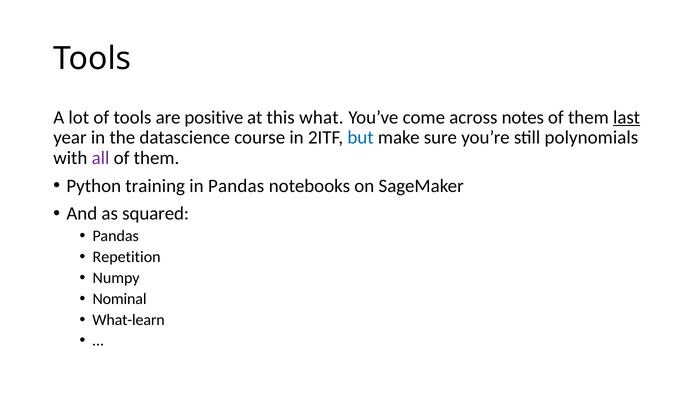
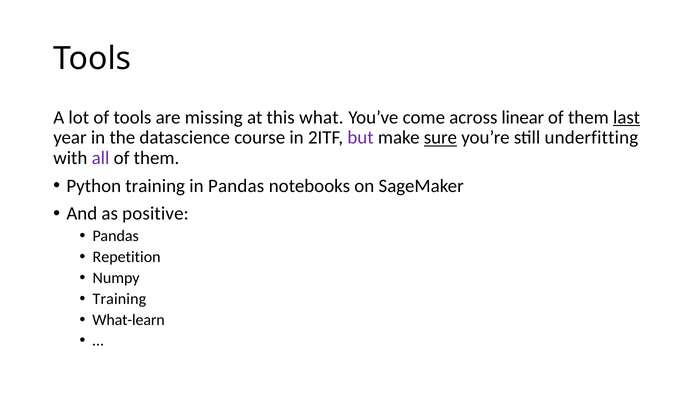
positive: positive -> missing (214, 117)
notes: notes -> linear (523, 117)
but colour: blue -> purple (361, 138)
sure underline: none -> present (440, 138)
polynomials: polynomials -> underfitting (591, 138)
squared: squared -> positive (155, 214)
Nominal: Nominal -> Training (119, 299)
